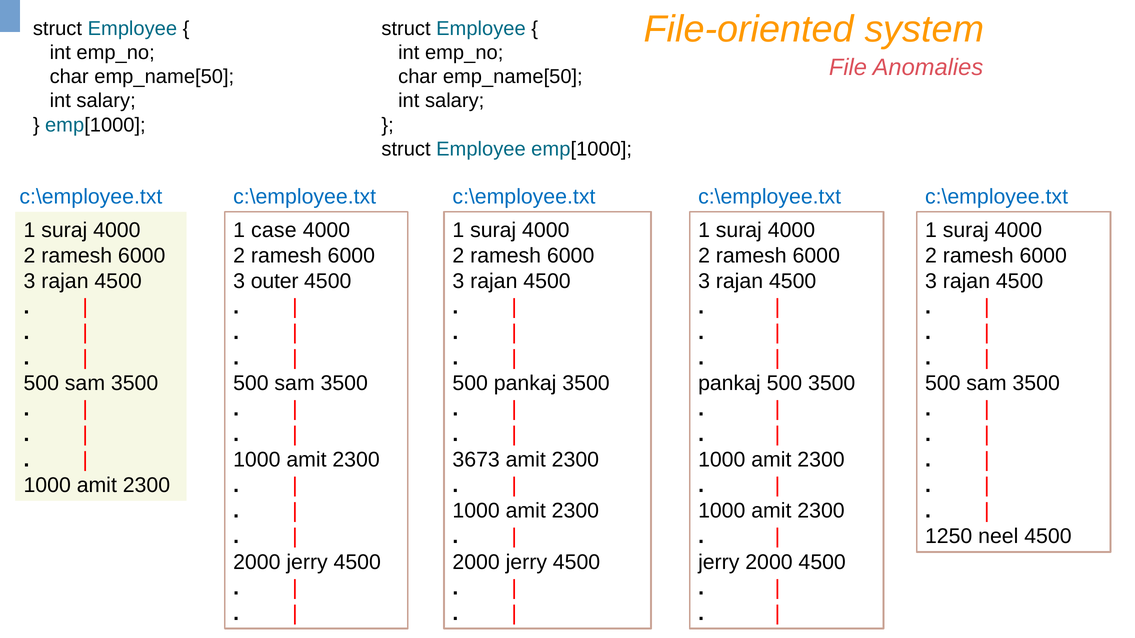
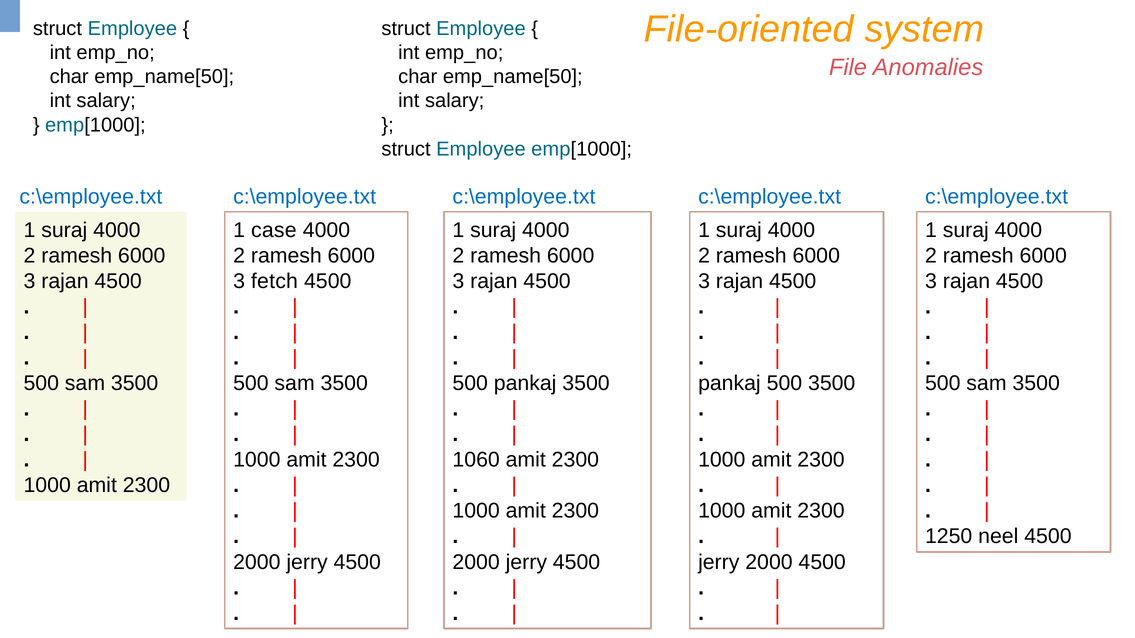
outer: outer -> fetch (274, 281)
3673: 3673 -> 1060 (476, 460)
